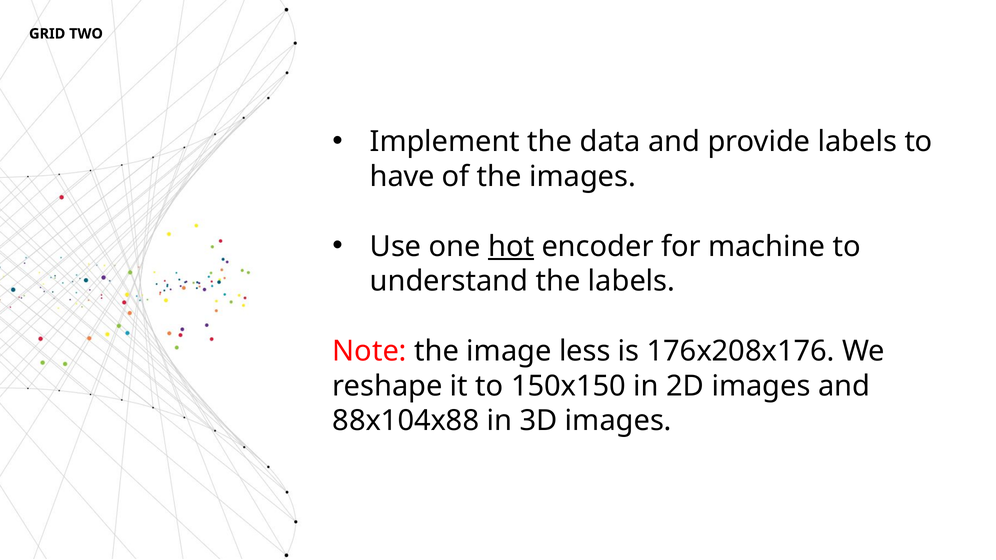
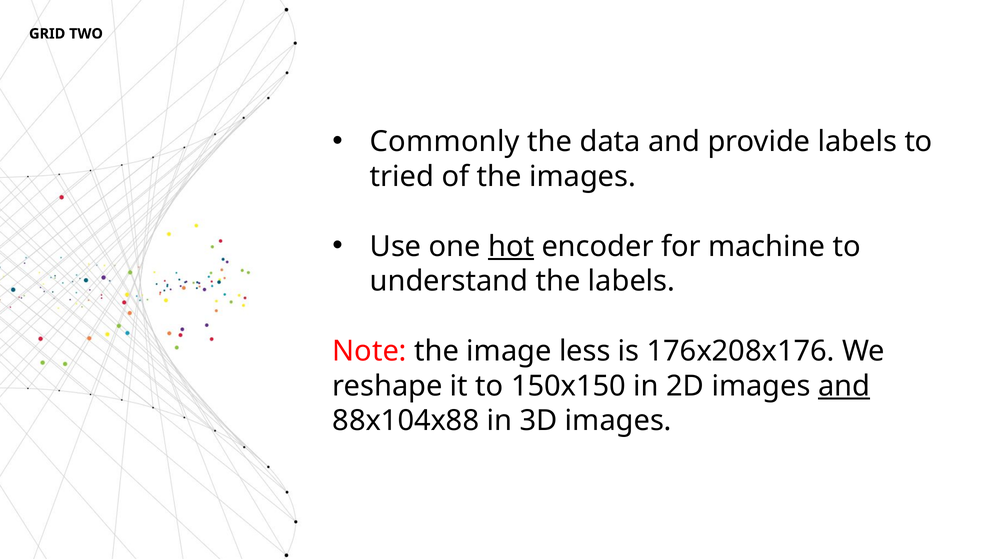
Implement: Implement -> Commonly (445, 142)
have: have -> tried (402, 177)
and underline: none -> present (844, 386)
